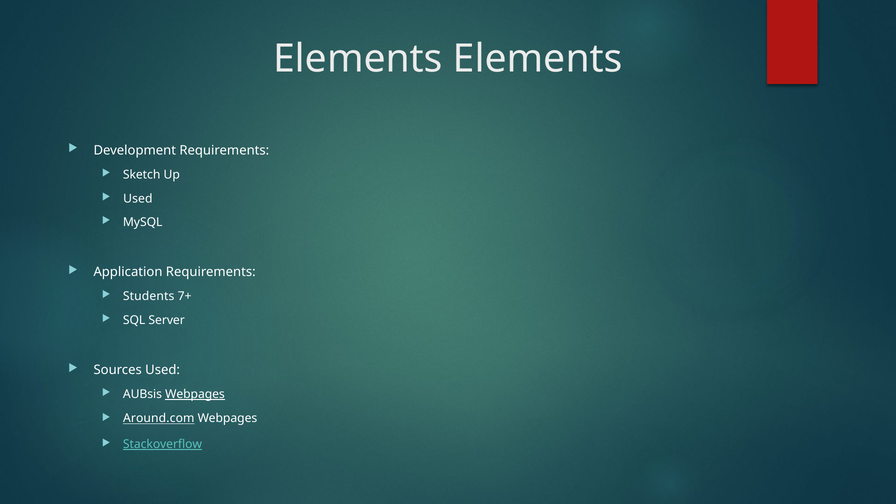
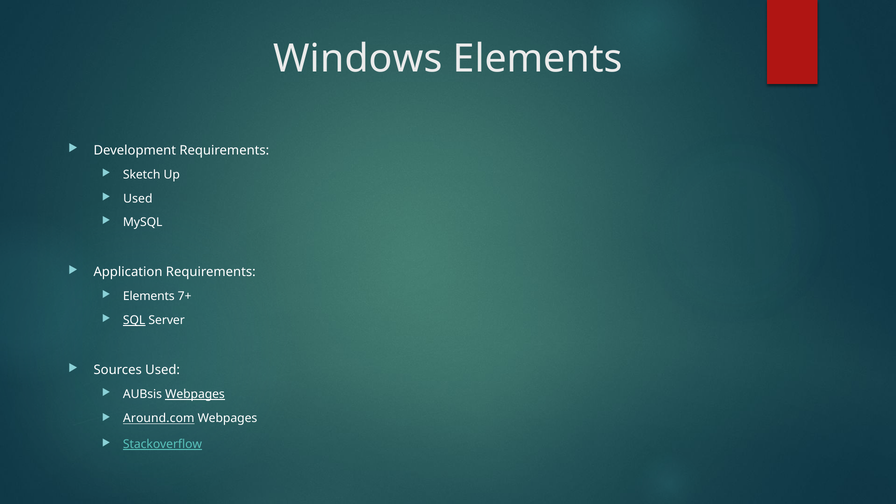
Elements: Elements -> Windows (358, 59)
Students: Students -> Elements (149, 296)
SQL underline: none -> present (134, 320)
